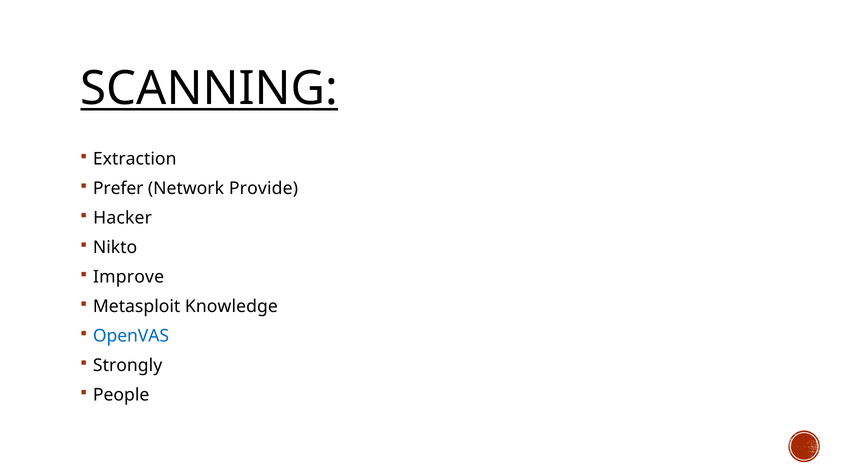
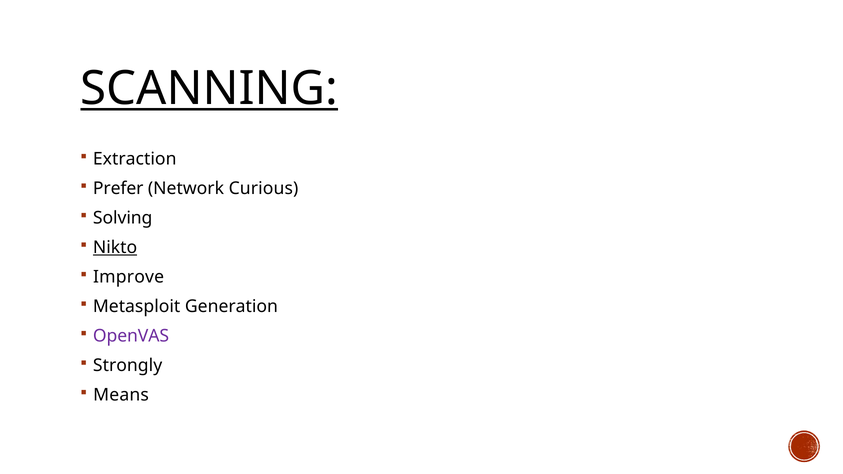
Provide: Provide -> Curious (264, 189)
Hacker: Hacker -> Solving (123, 218)
Nikto underline: none -> present (115, 248)
Knowledge: Knowledge -> Generation (231, 307)
OpenVAS colour: blue -> purple (131, 336)
People: People -> Means (121, 395)
